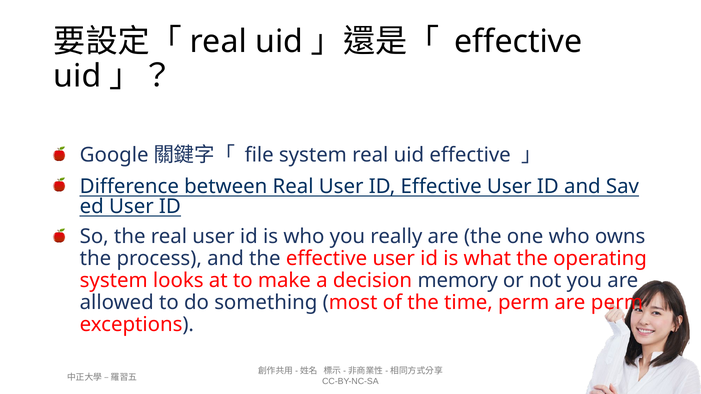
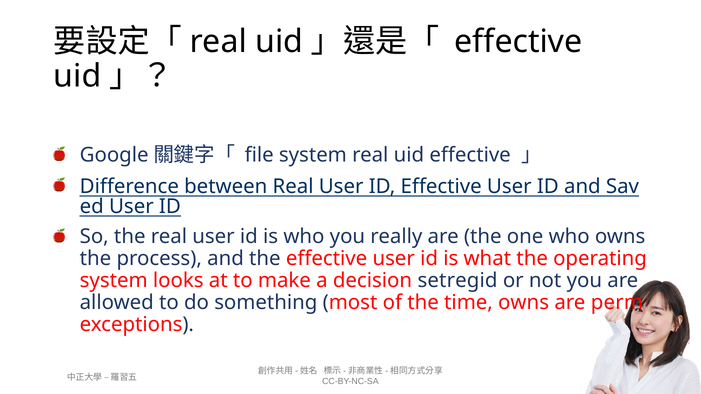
memory: memory -> setregid (458, 281)
time perm: perm -> owns (524, 303)
